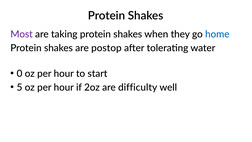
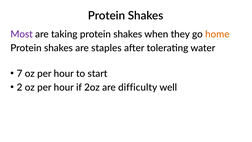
home colour: blue -> orange (217, 34)
postop: postop -> staples (106, 48)
0: 0 -> 7 (20, 74)
5: 5 -> 2 (20, 87)
